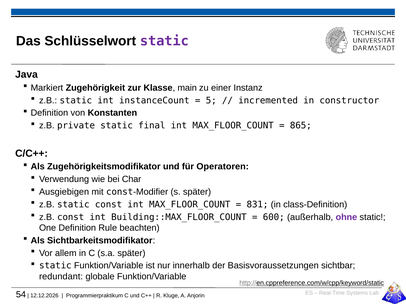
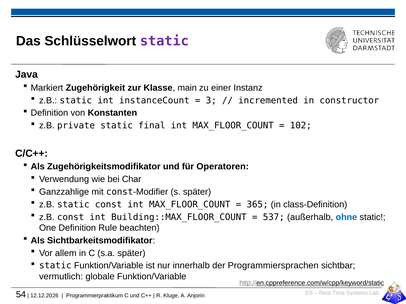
5: 5 -> 3 (211, 101)
865: 865 -> 102 (301, 126)
Ausgiebigen: Ausgiebigen -> Ganzzahlige (64, 192)
831: 831 -> 365 (257, 205)
600: 600 -> 537 (274, 217)
ohne colour: purple -> blue (346, 217)
Basisvoraussetzungen: Basisvoraussetzungen -> Programmiersprachen (273, 266)
redundant: redundant -> vermutlich (61, 277)
